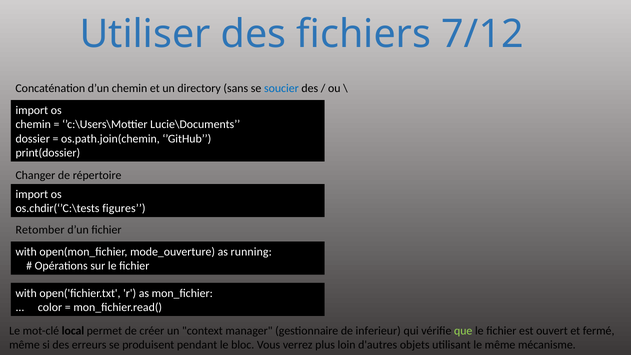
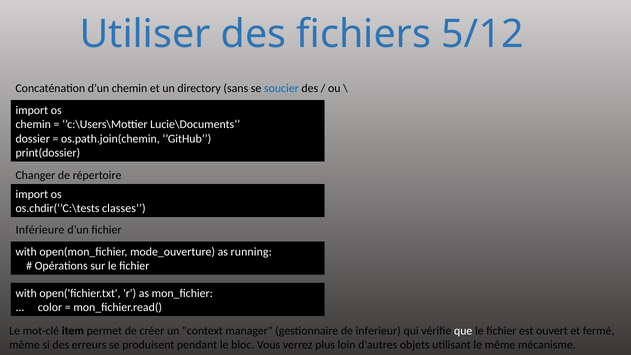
7/12: 7/12 -> 5/12 (482, 34)
figures: figures -> classes (124, 208)
Retomber: Retomber -> Inférieure (40, 230)
local: local -> item (73, 331)
que colour: light green -> white (463, 331)
